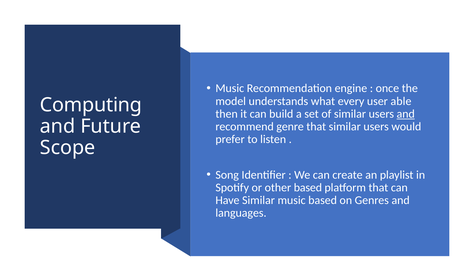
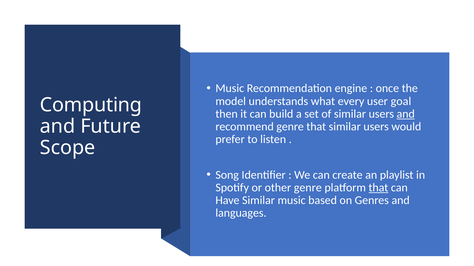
able: able -> goal (401, 101)
other based: based -> genre (308, 188)
that underline: none -> present (378, 188)
